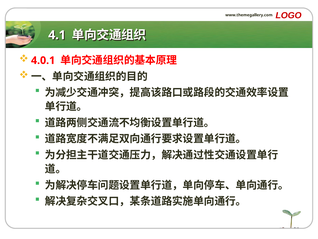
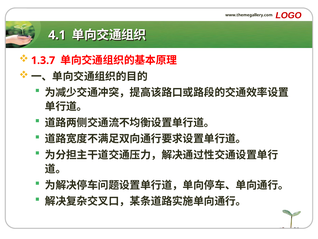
4.0.1: 4.0.1 -> 1.3.7 (43, 60)
